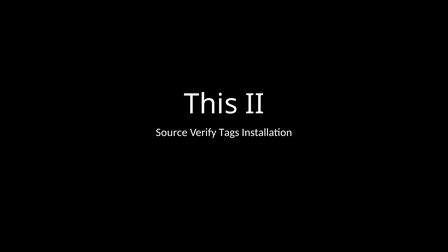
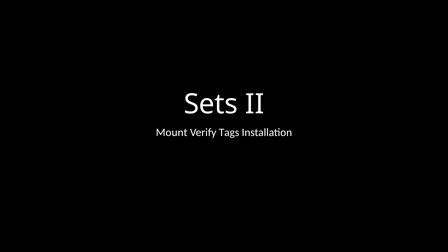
This: This -> Sets (211, 104)
Source: Source -> Mount (172, 132)
